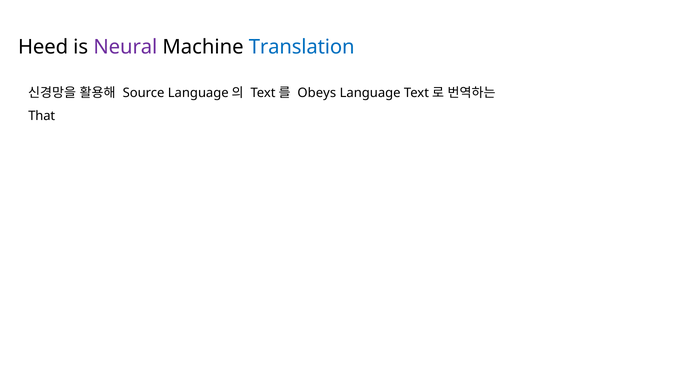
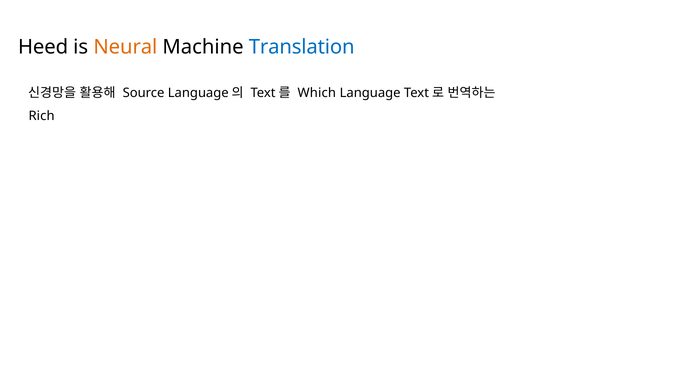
Neural colour: purple -> orange (125, 47)
Obeys: Obeys -> Which (317, 93)
That: That -> Rich (42, 116)
